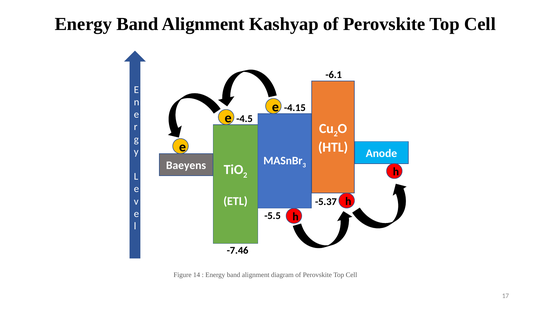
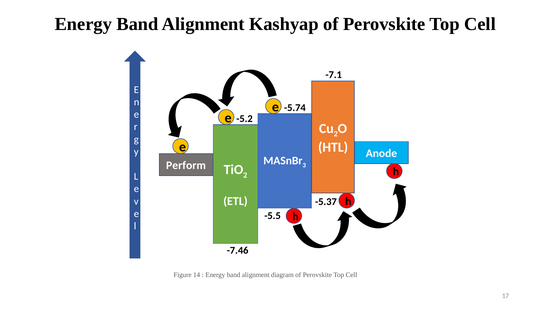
-6.1: -6.1 -> -7.1 (334, 75)
-4.15: -4.15 -> -5.74 (295, 108)
-4.5: -4.5 -> -5.2 (245, 119)
Baeyens: Baeyens -> Perform (186, 165)
